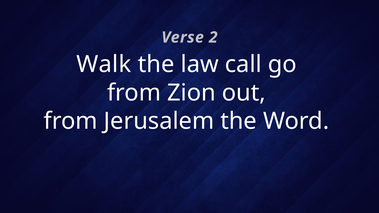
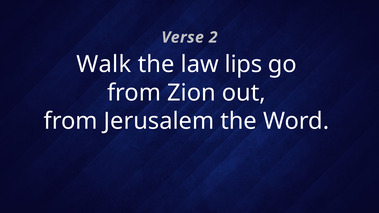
call: call -> lips (243, 64)
